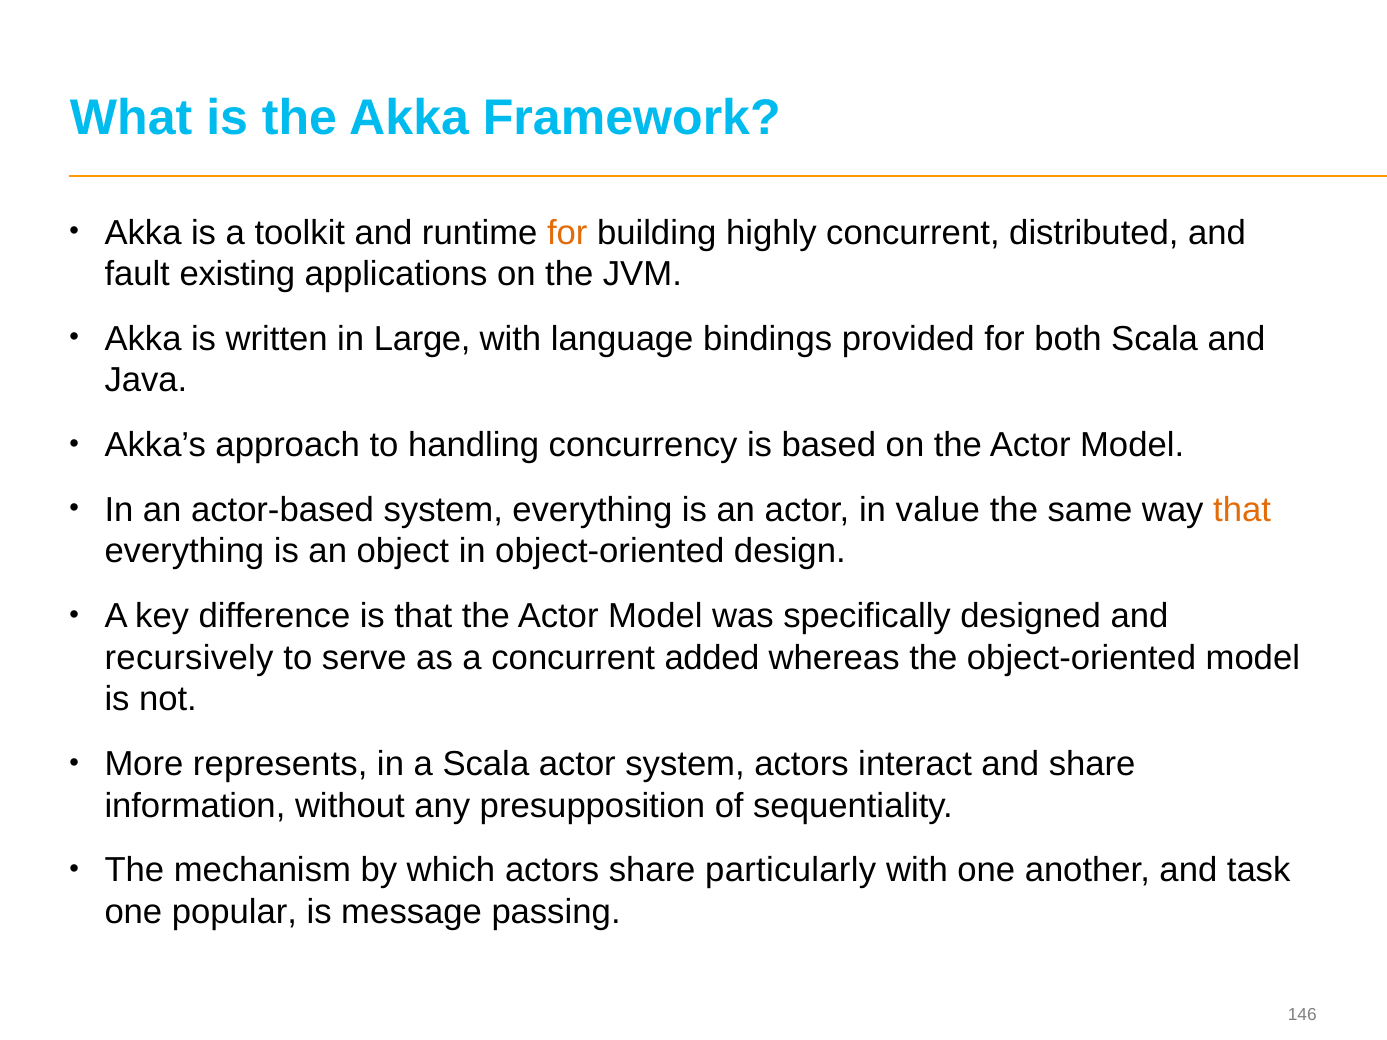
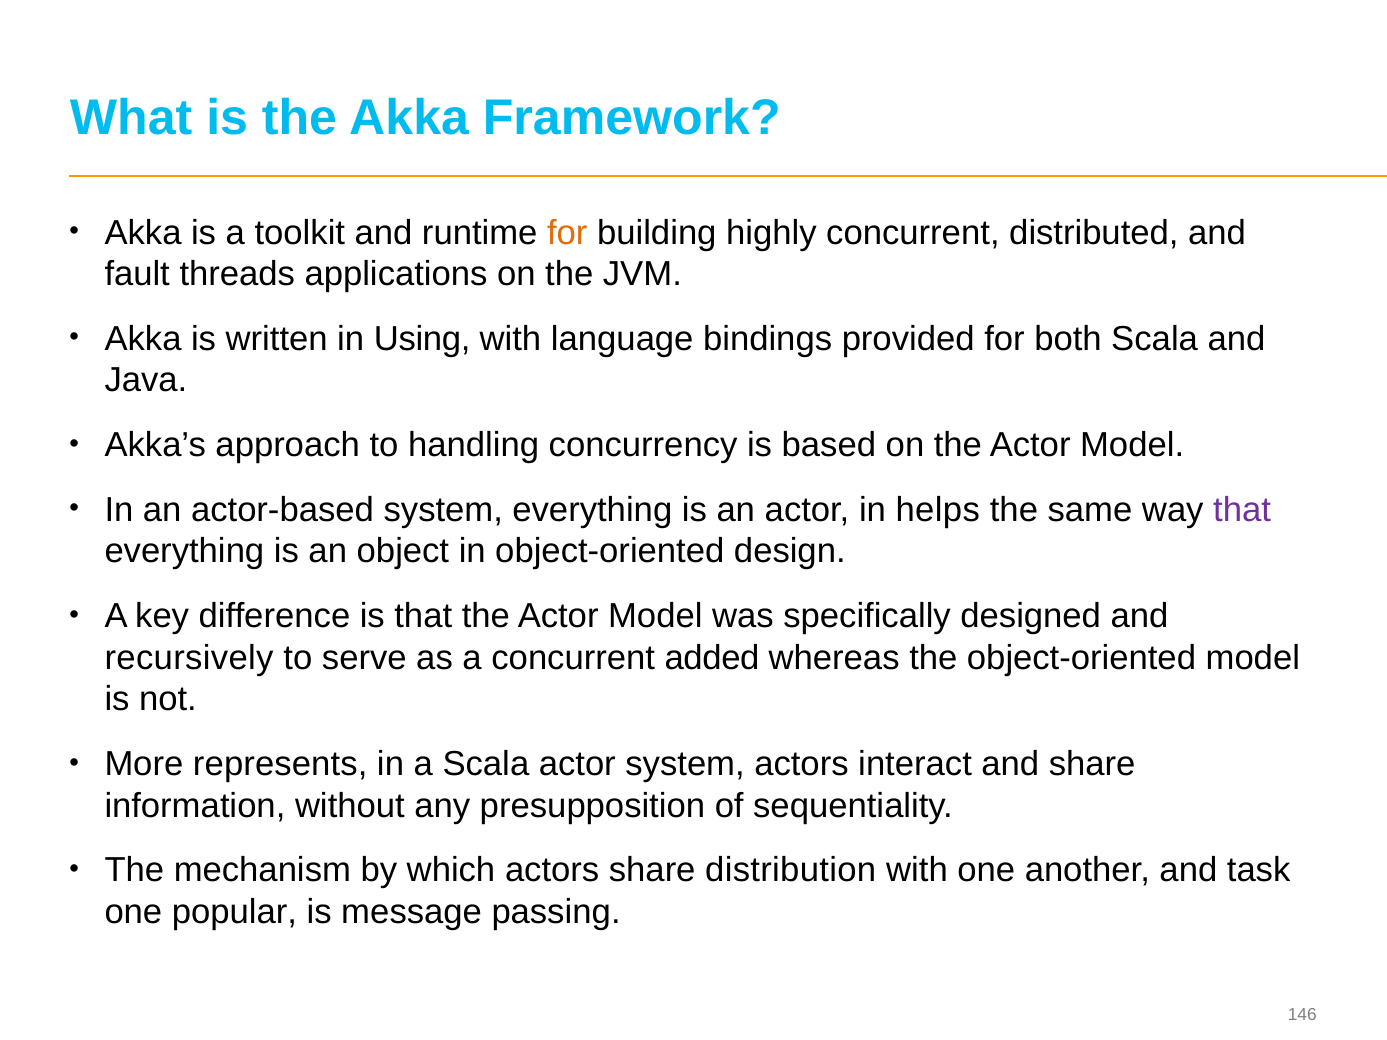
existing: existing -> threads (237, 274)
Large: Large -> Using (422, 339)
value: value -> helps (938, 510)
that colour: orange -> purple (1242, 510)
particularly: particularly -> distribution (791, 871)
